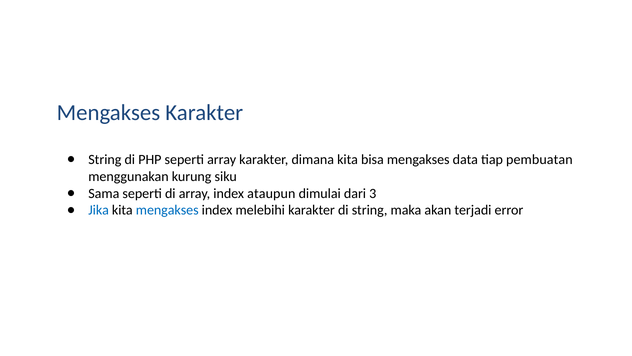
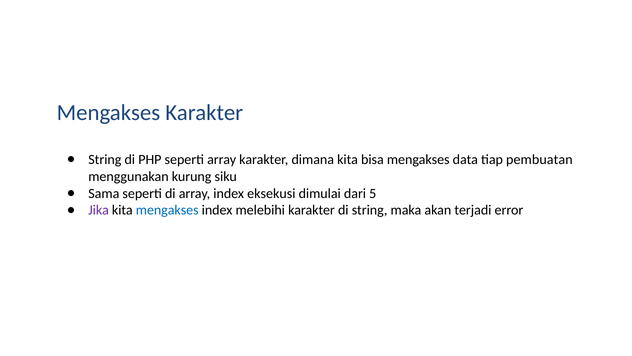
ataupun: ataupun -> eksekusi (271, 193)
3: 3 -> 5 (373, 193)
Jika colour: blue -> purple (99, 210)
